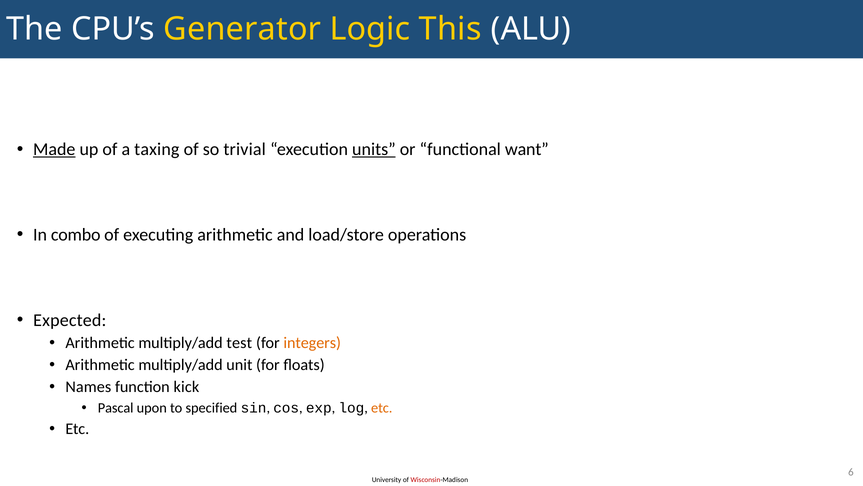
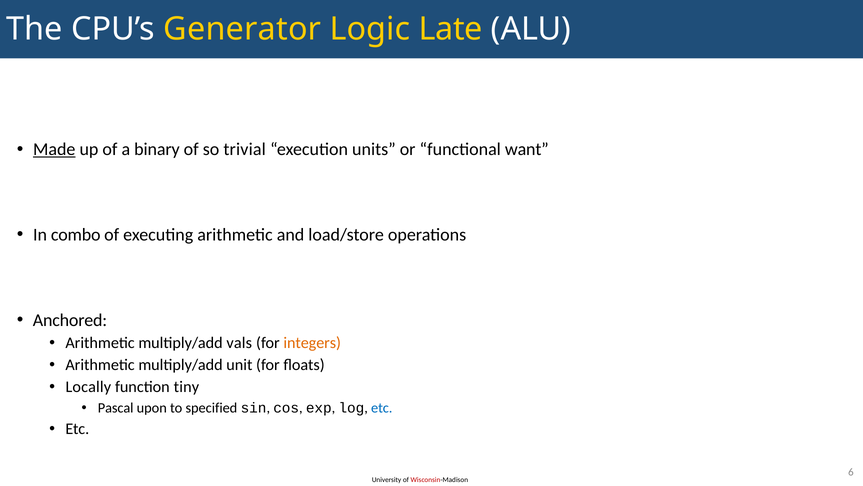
This: This -> Late (451, 29)
taxing: taxing -> binary (157, 149)
units underline: present -> none (374, 149)
Expected: Expected -> Anchored (70, 320)
test: test -> vals (239, 343)
Names: Names -> Locally (88, 387)
kick: kick -> tiny (186, 387)
etc colour: orange -> blue (382, 408)
